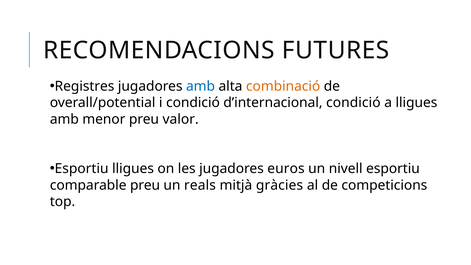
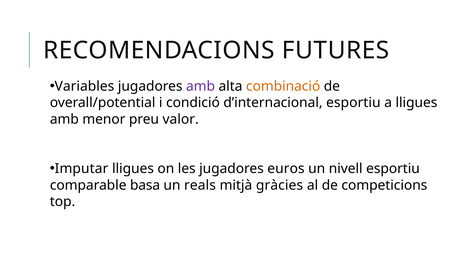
Registres: Registres -> Variables (84, 86)
amb colour: blue -> purple (201, 86)
d’internacional condició: condició -> esportiu (353, 103)
Esportiu: Esportiu -> Imputar (82, 169)
comparable preu: preu -> basa (145, 185)
